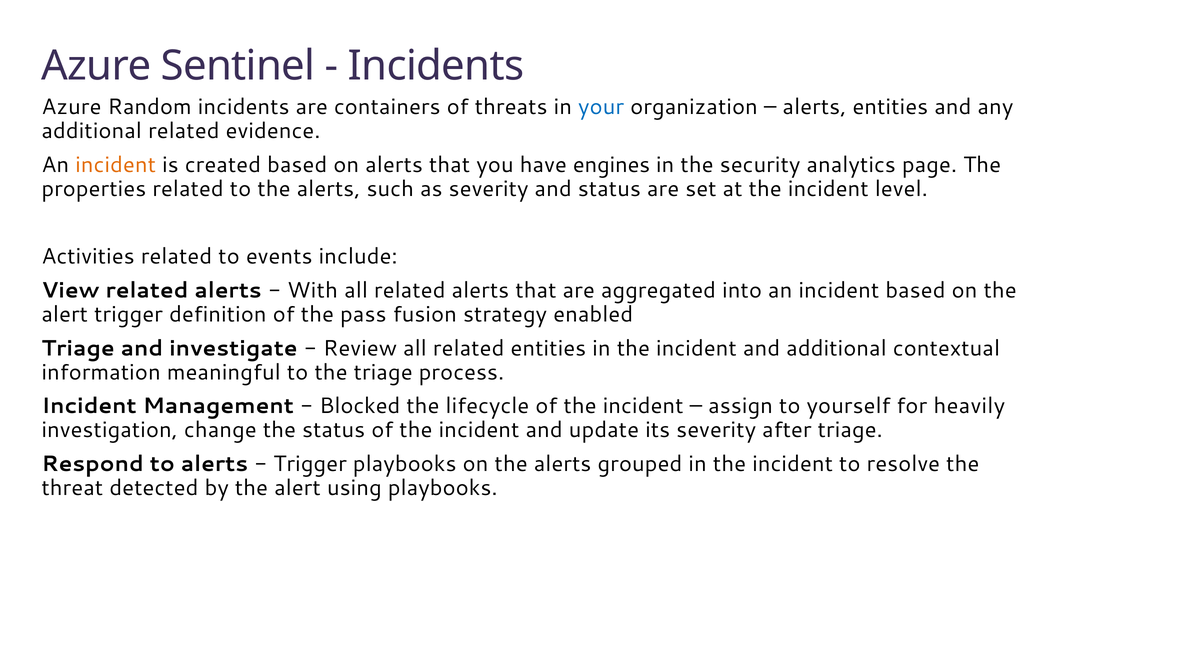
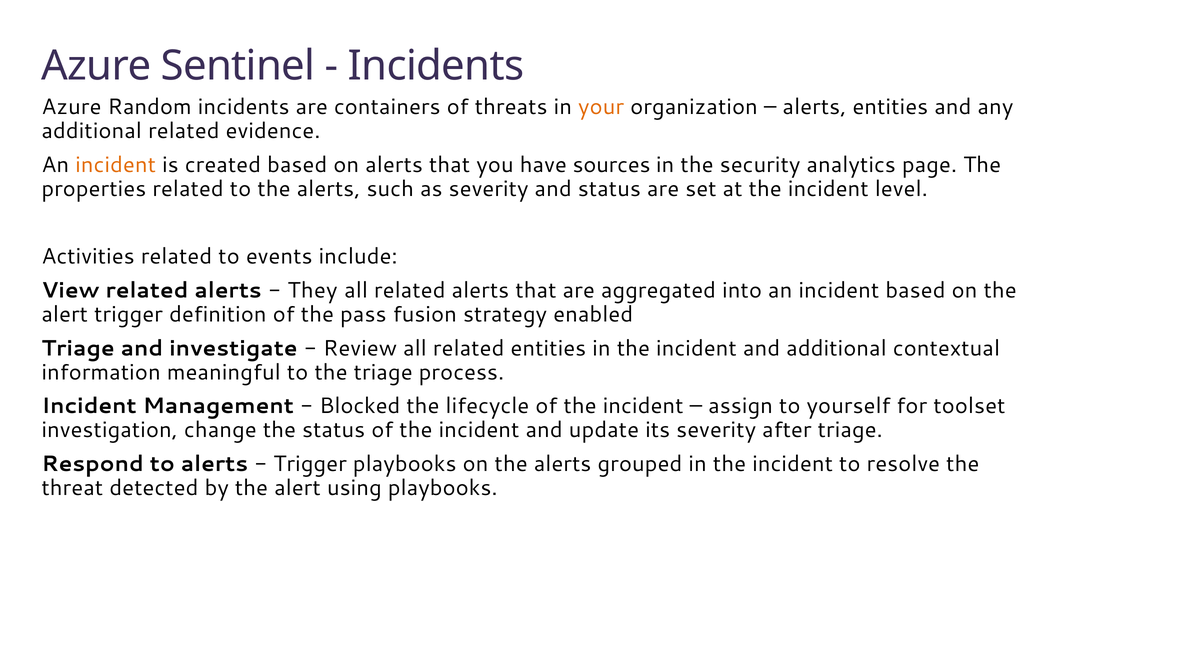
your colour: blue -> orange (601, 107)
engines: engines -> sources (612, 165)
With: With -> They (313, 290)
heavily: heavily -> toolset (969, 406)
